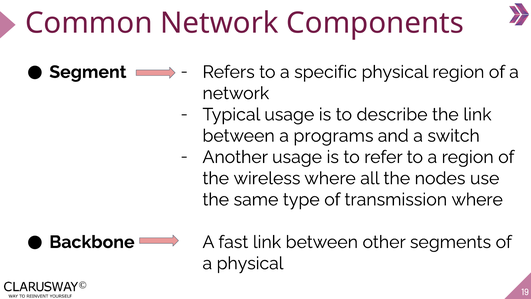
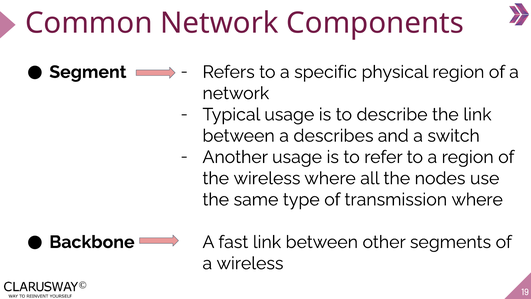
programs: programs -> describes (333, 136)
a physical: physical -> wireless (250, 263)
